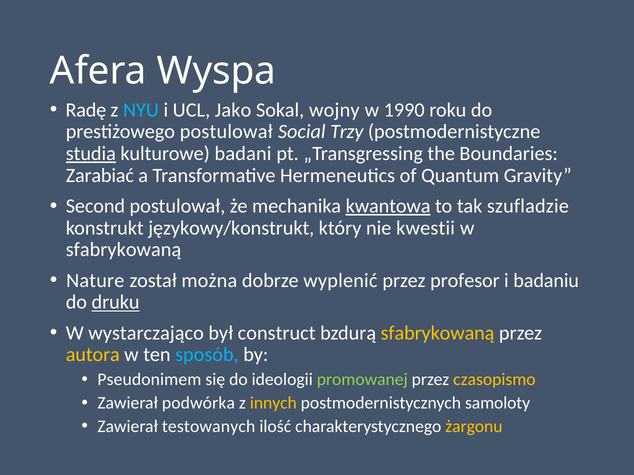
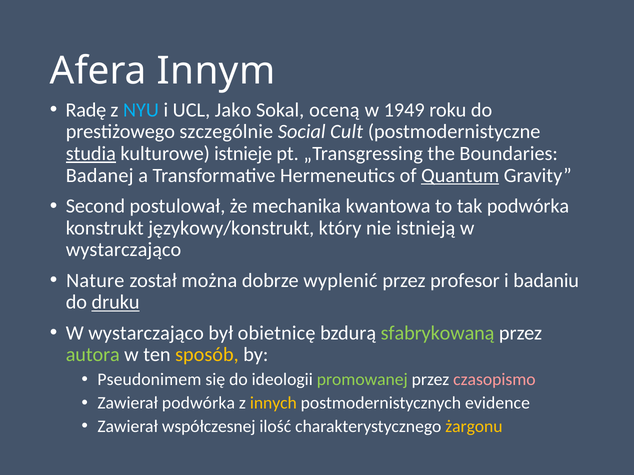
Wyspa: Wyspa -> Innym (216, 71)
wojny: wojny -> oceną (334, 110)
1990: 1990 -> 1949 (404, 110)
prestiżowego postulował: postulował -> szczególnie (226, 132)
Trzy: Trzy -> Cult (347, 132)
badani: badani -> istnieje (243, 154)
Zarabiać: Zarabiać -> Badanej (100, 176)
Quantum underline: none -> present (460, 176)
kwantowa underline: present -> none (388, 206)
tak szufladzie: szufladzie -> podwórka (528, 206)
kwestii: kwestii -> istnieją (426, 228)
sfabrykowaną: sfabrykowaną -> wystarczająco (124, 250)
construct: construct -> obietnicę (277, 333)
sfabrykowaną colour: yellow -> light green (438, 333)
autora colour: yellow -> light green (93, 355)
sposób colour: light blue -> yellow (207, 355)
czasopismo colour: yellow -> pink (494, 380)
samoloty: samoloty -> evidence (497, 403)
testowanych: testowanych -> współczesnej (209, 427)
